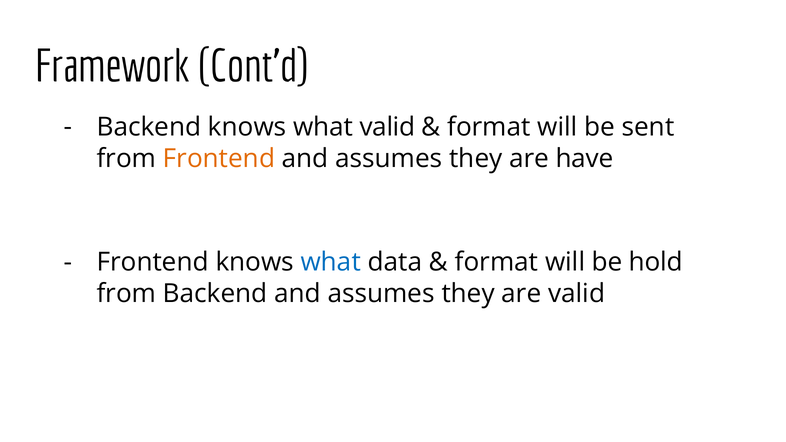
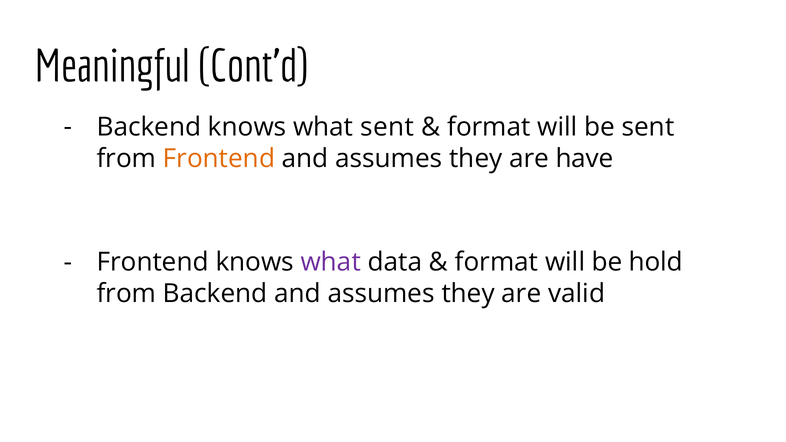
Framework: Framework -> Meaningful (112, 66)
what valid: valid -> sent (387, 127)
what colour: blue -> purple (331, 262)
